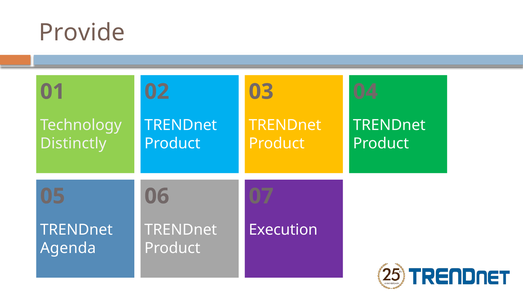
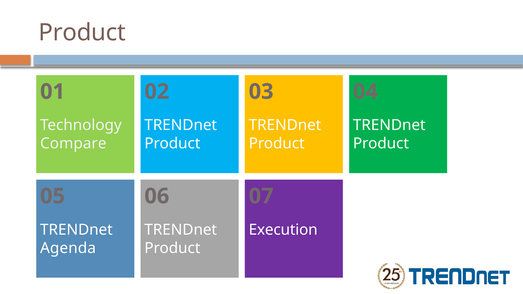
Provide: Provide -> Product (82, 33)
Distinctly: Distinctly -> Compare (73, 144)
